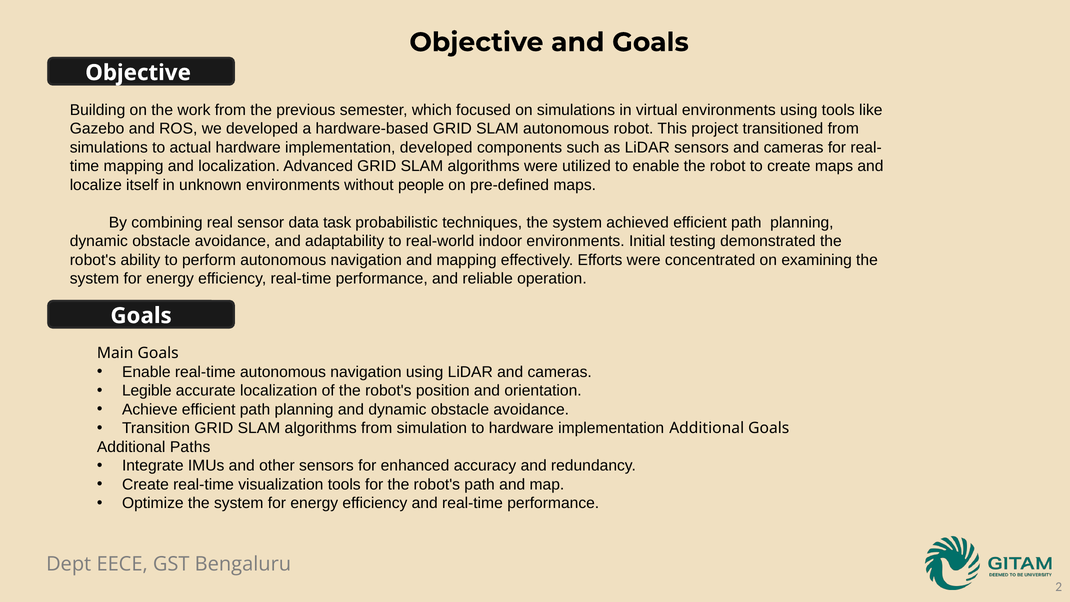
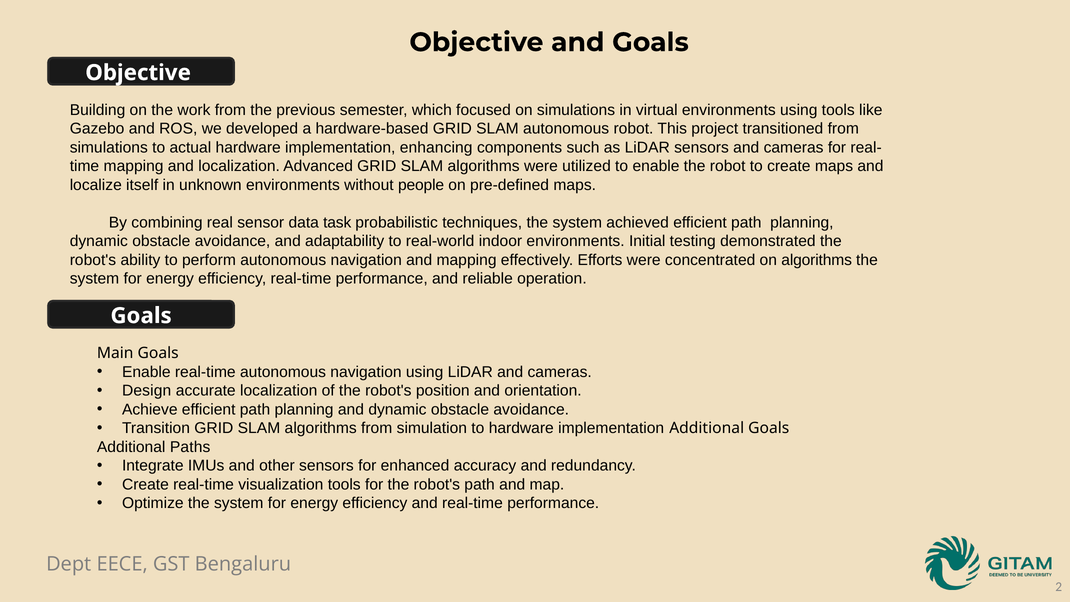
implementation developed: developed -> enhancing (436, 147)
on examining: examining -> algorithms (817, 260)
Legible: Legible -> Design (147, 391)
